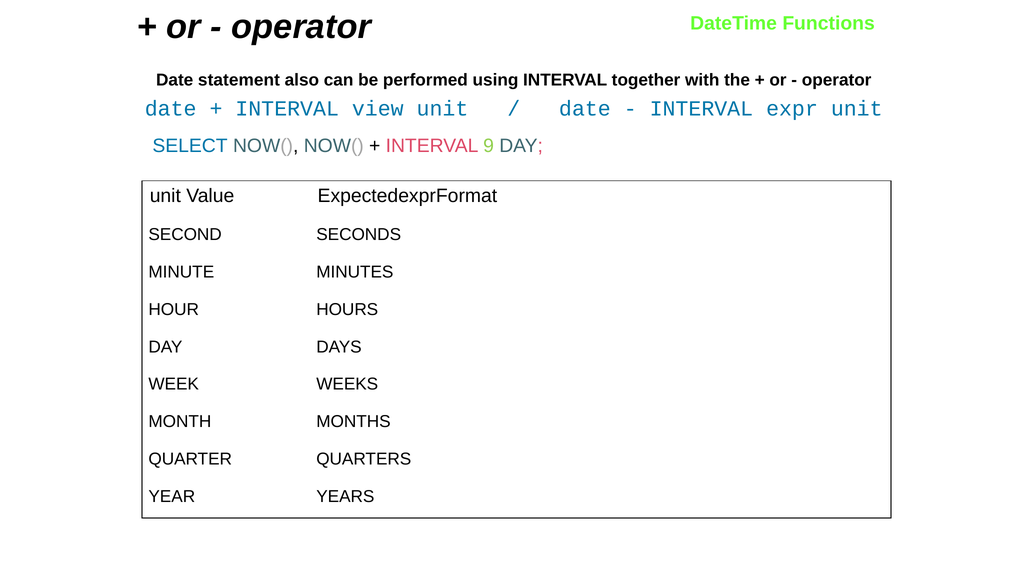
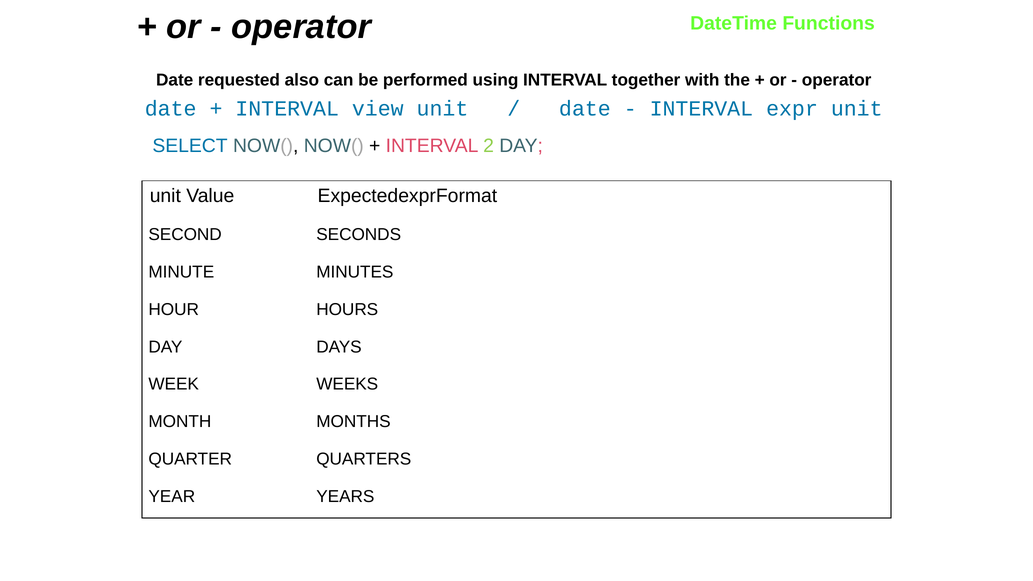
statement: statement -> requested (239, 80)
9: 9 -> 2 (489, 146)
